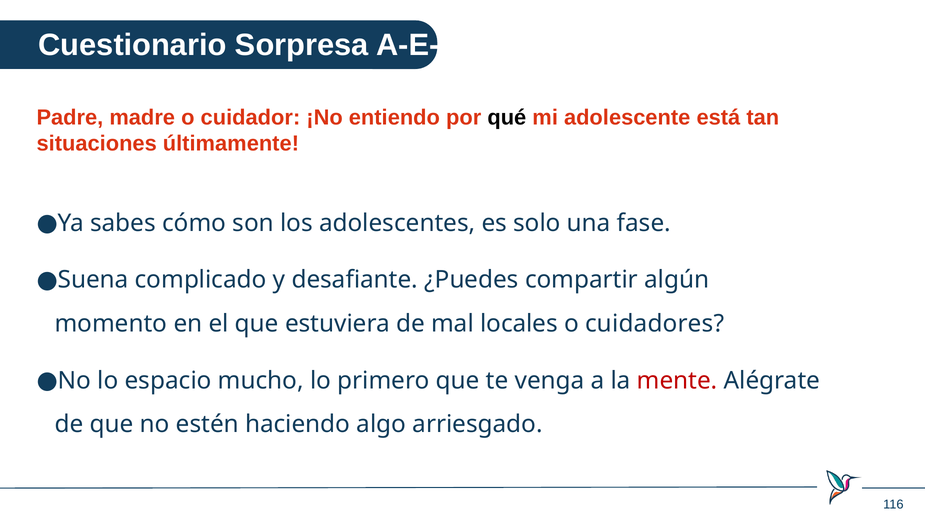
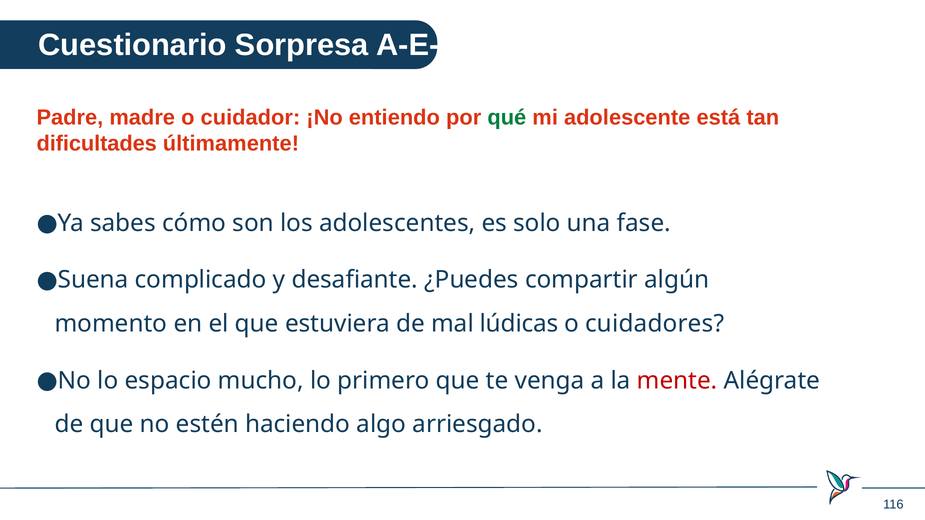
qué colour: black -> green (507, 118)
situaciones: situaciones -> dificultades (97, 144)
locales: locales -> lúdicas (519, 324)
